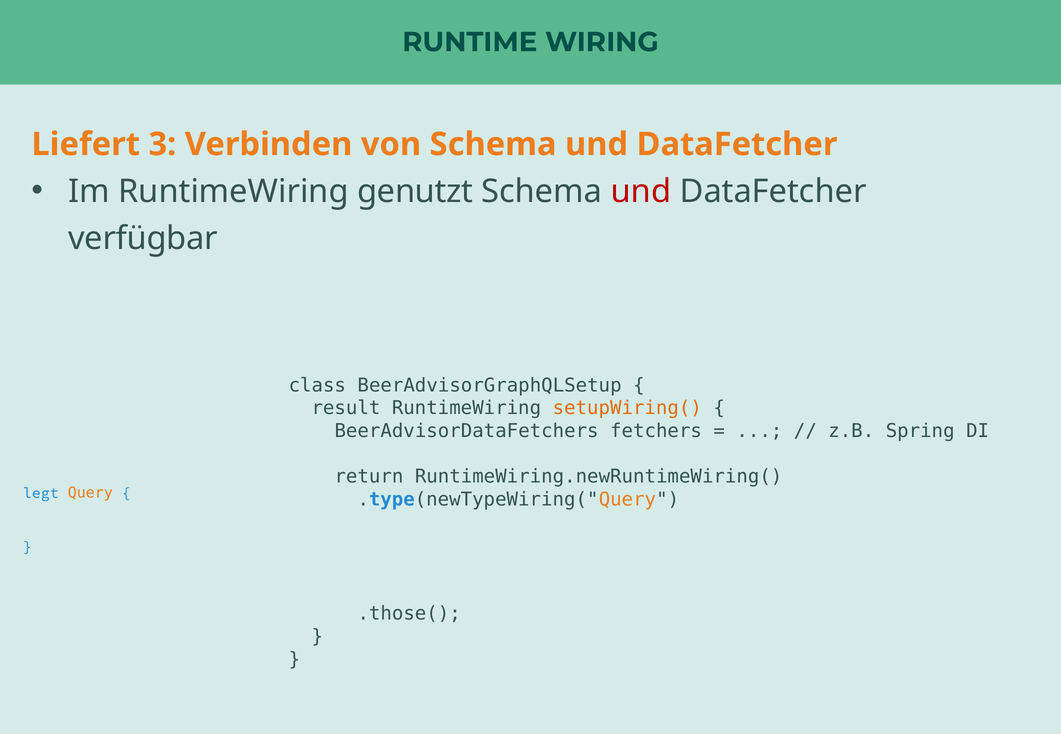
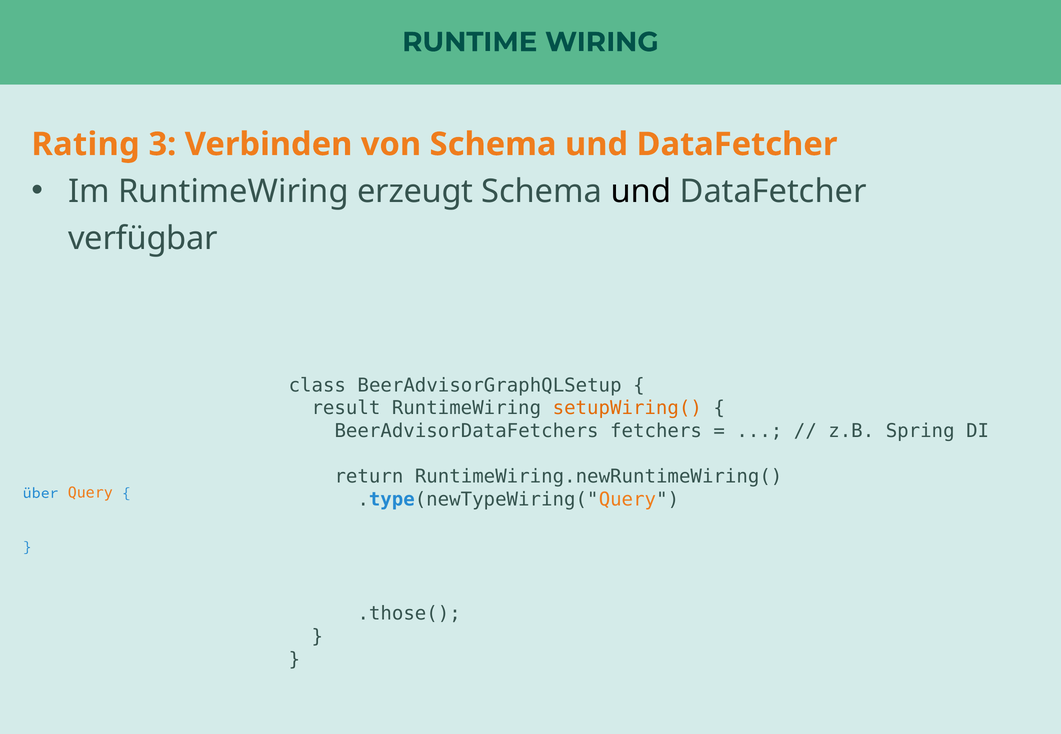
Liefert: Liefert -> Rating (86, 144)
genutzt: genutzt -> erzeugt (415, 191)
und colour: red -> black (641, 191)
legt: legt -> über (41, 493)
